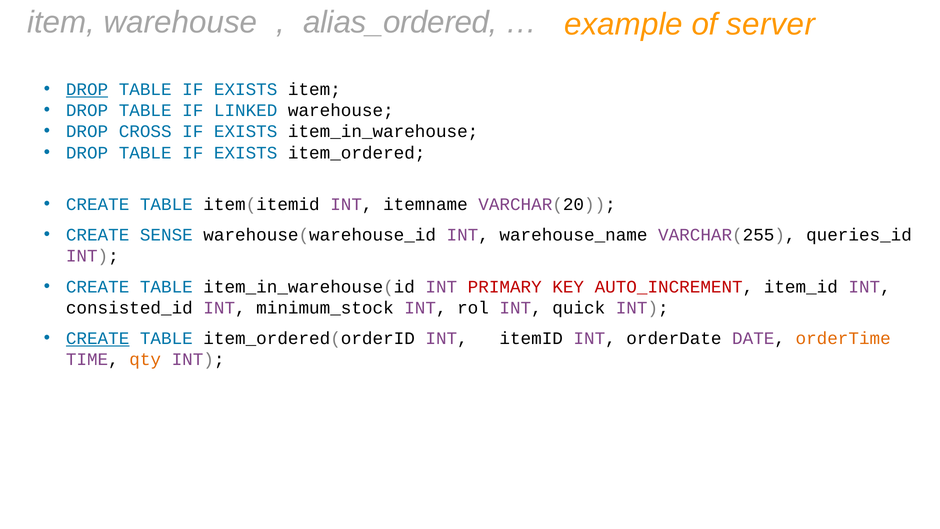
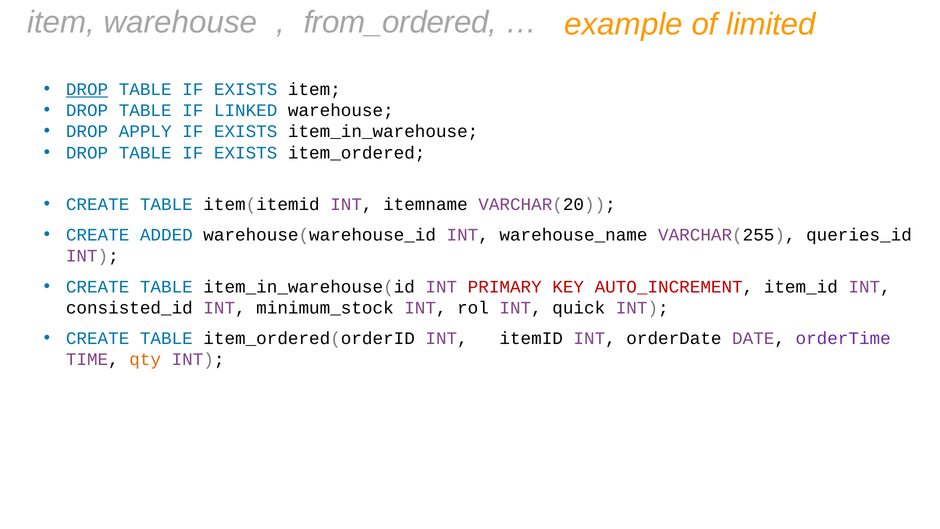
alias_ordered: alias_ordered -> from_ordered (400, 22)
server: server -> limited (771, 24)
CROSS: CROSS -> APPLY (145, 132)
SENSE: SENSE -> ADDED (166, 235)
CREATE underline: present -> none (98, 338)
orderTime colour: orange -> purple (843, 338)
